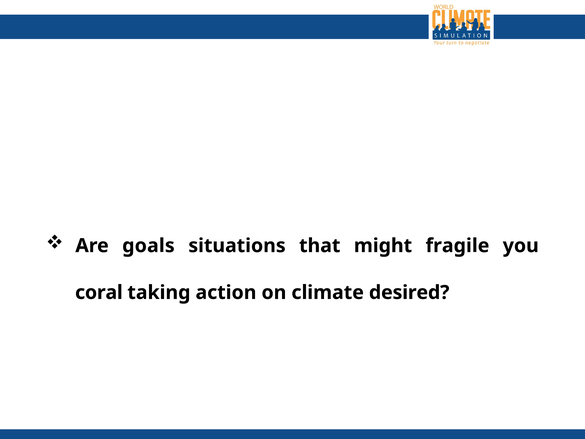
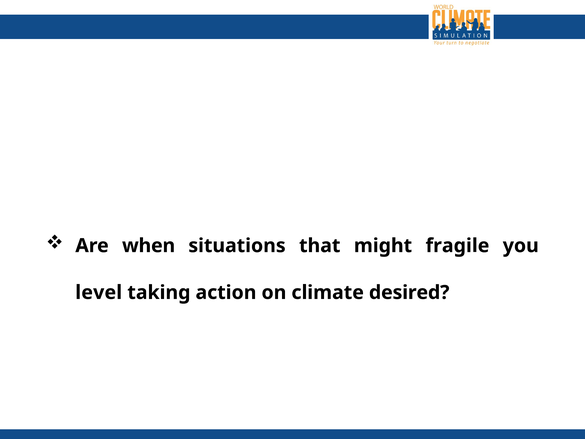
goals: goals -> when (149, 246)
coral: coral -> level (99, 292)
